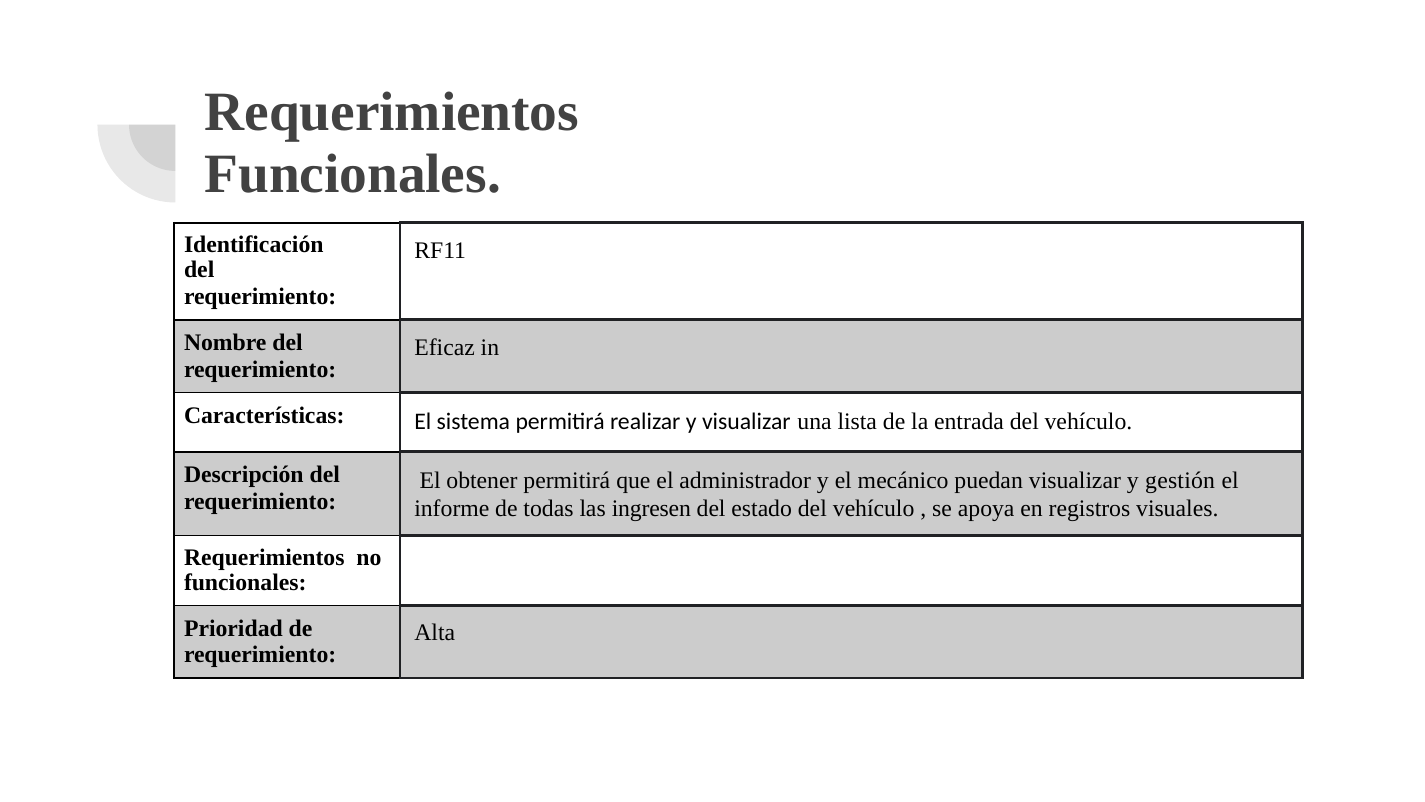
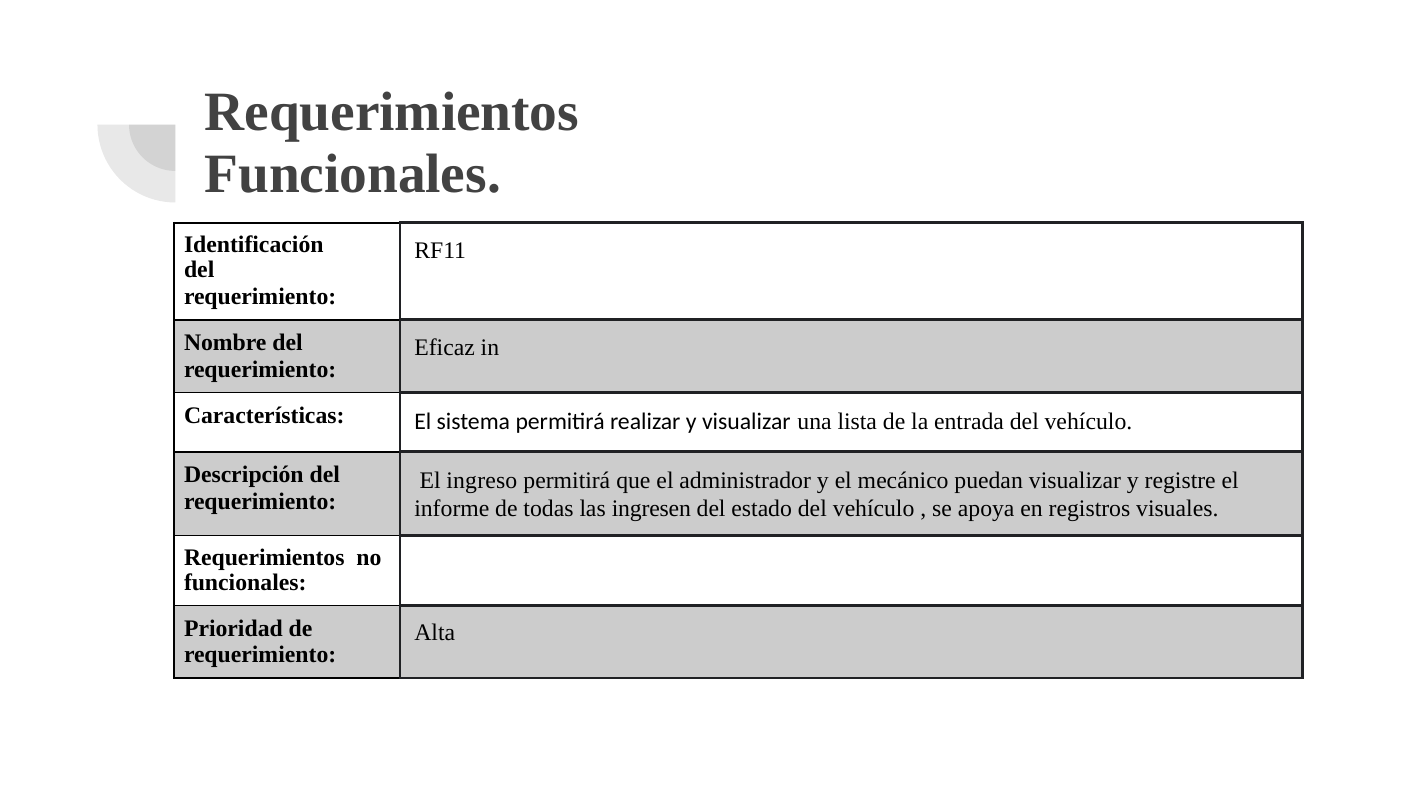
obtener: obtener -> ingreso (482, 480)
gestión: gestión -> registre (1180, 480)
